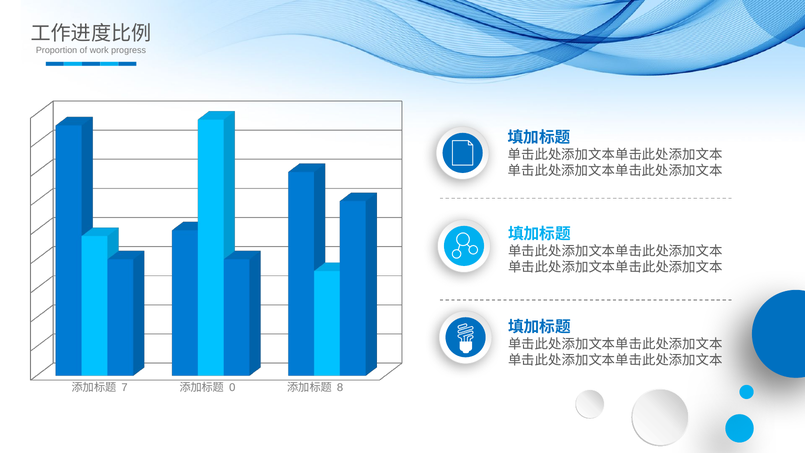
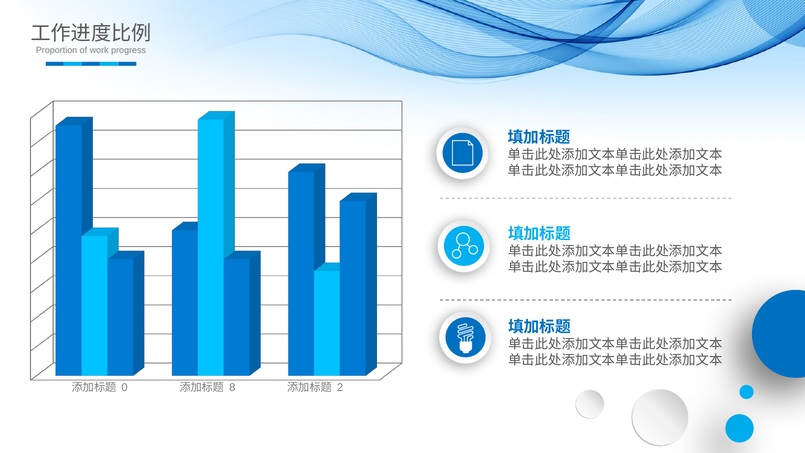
7: 7 -> 0 (125, 387)
0: 0 -> 8 (232, 387)
8: 8 -> 2 (340, 387)
